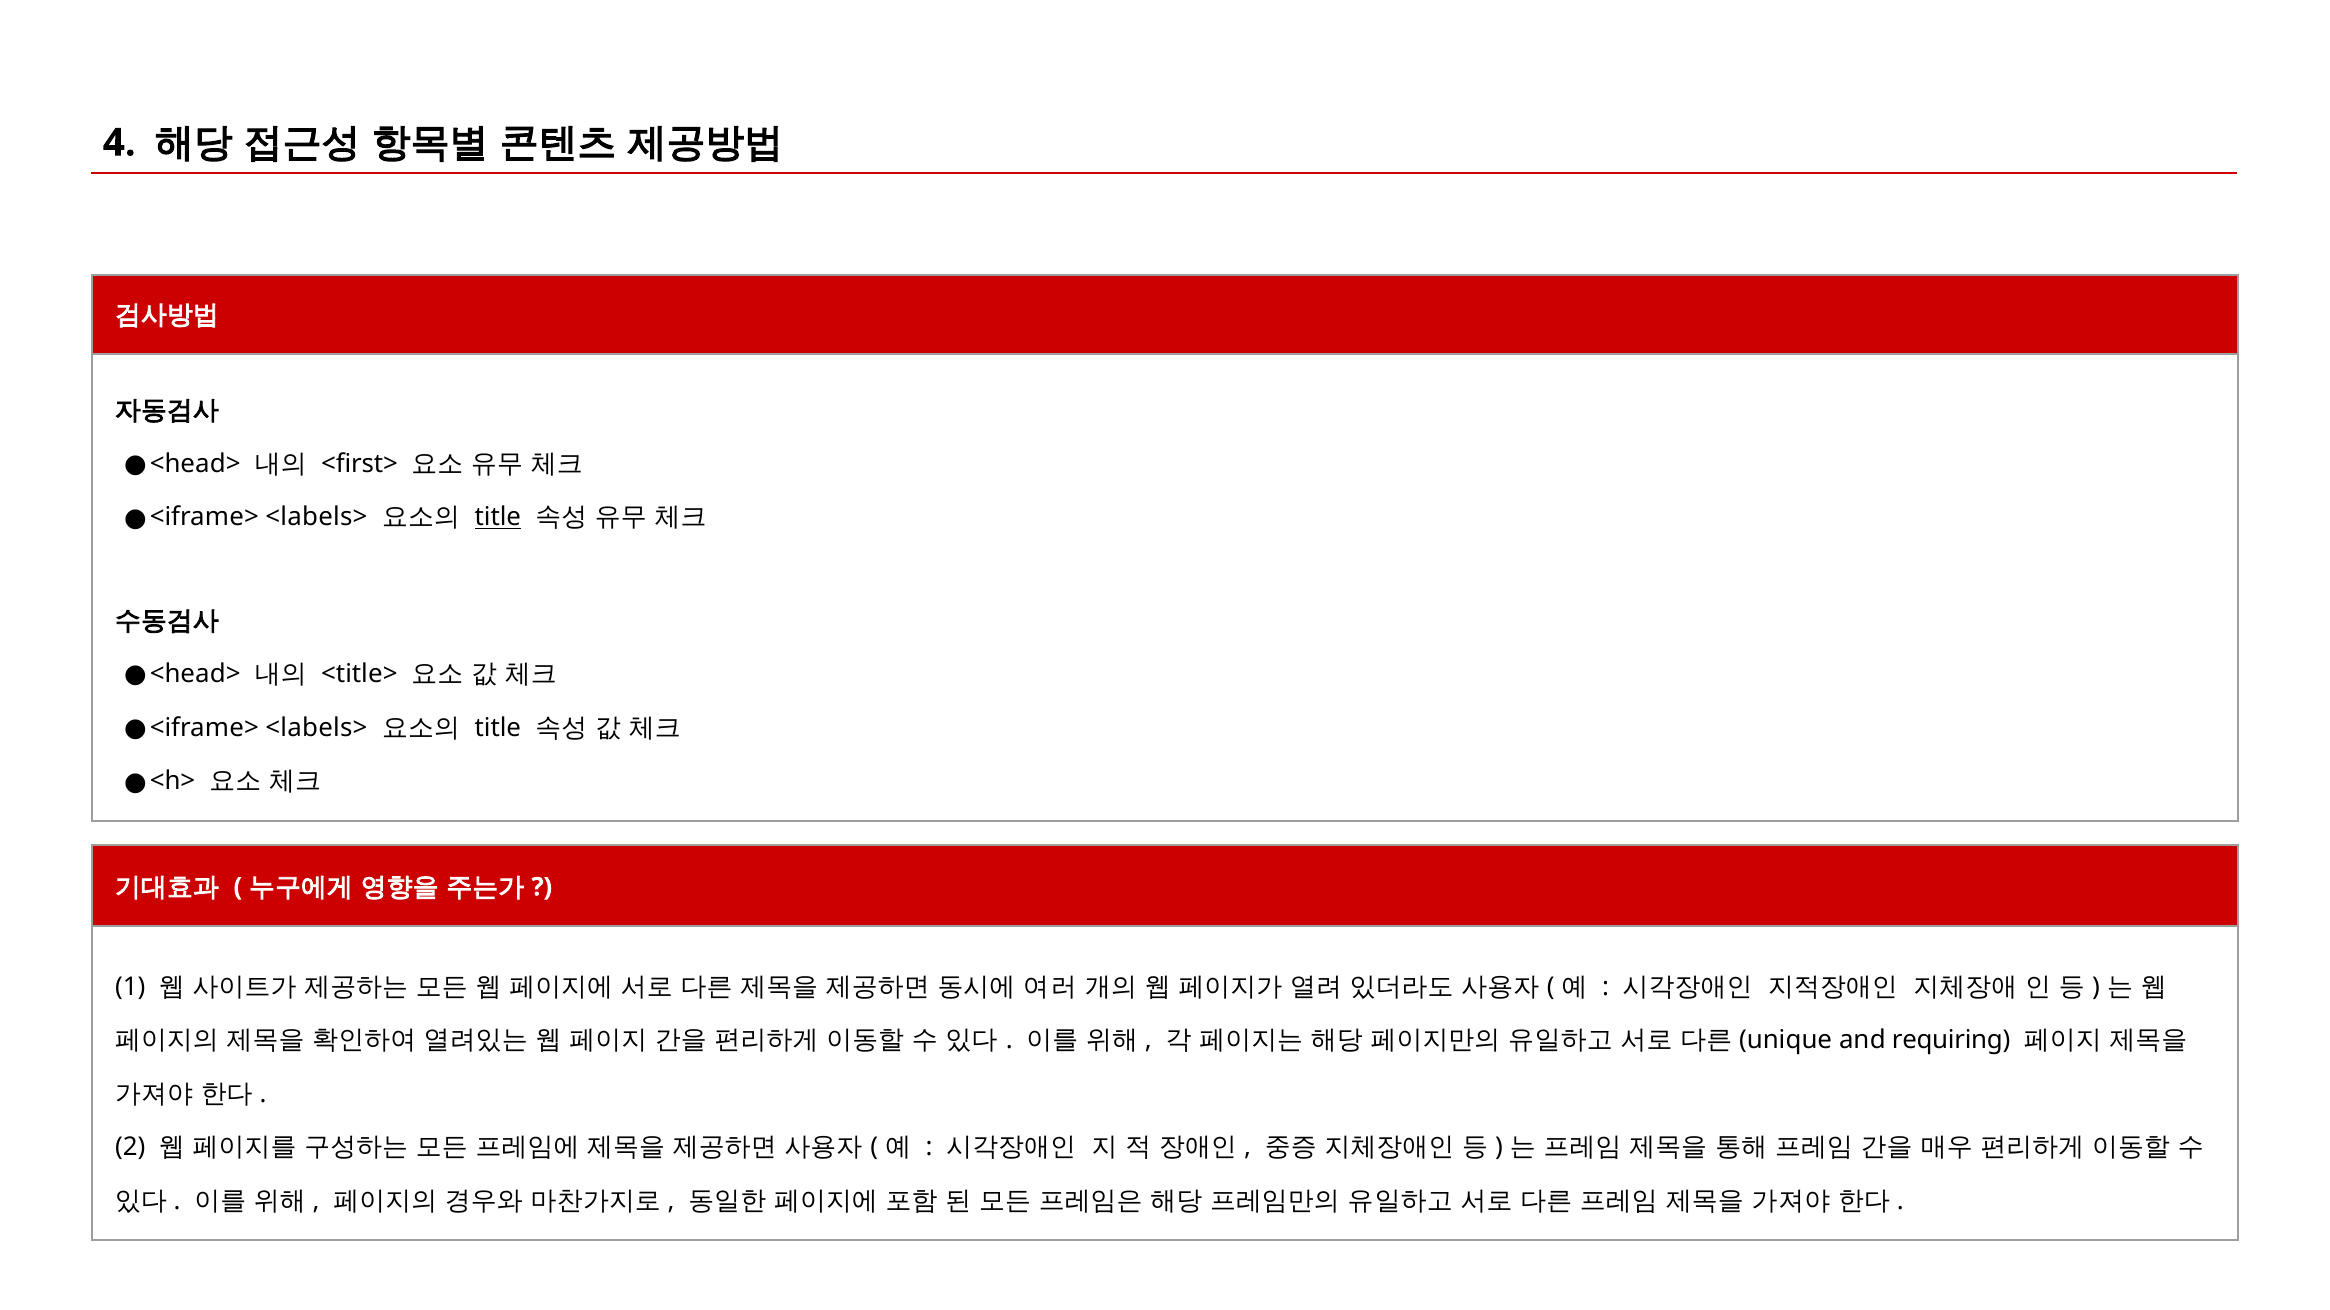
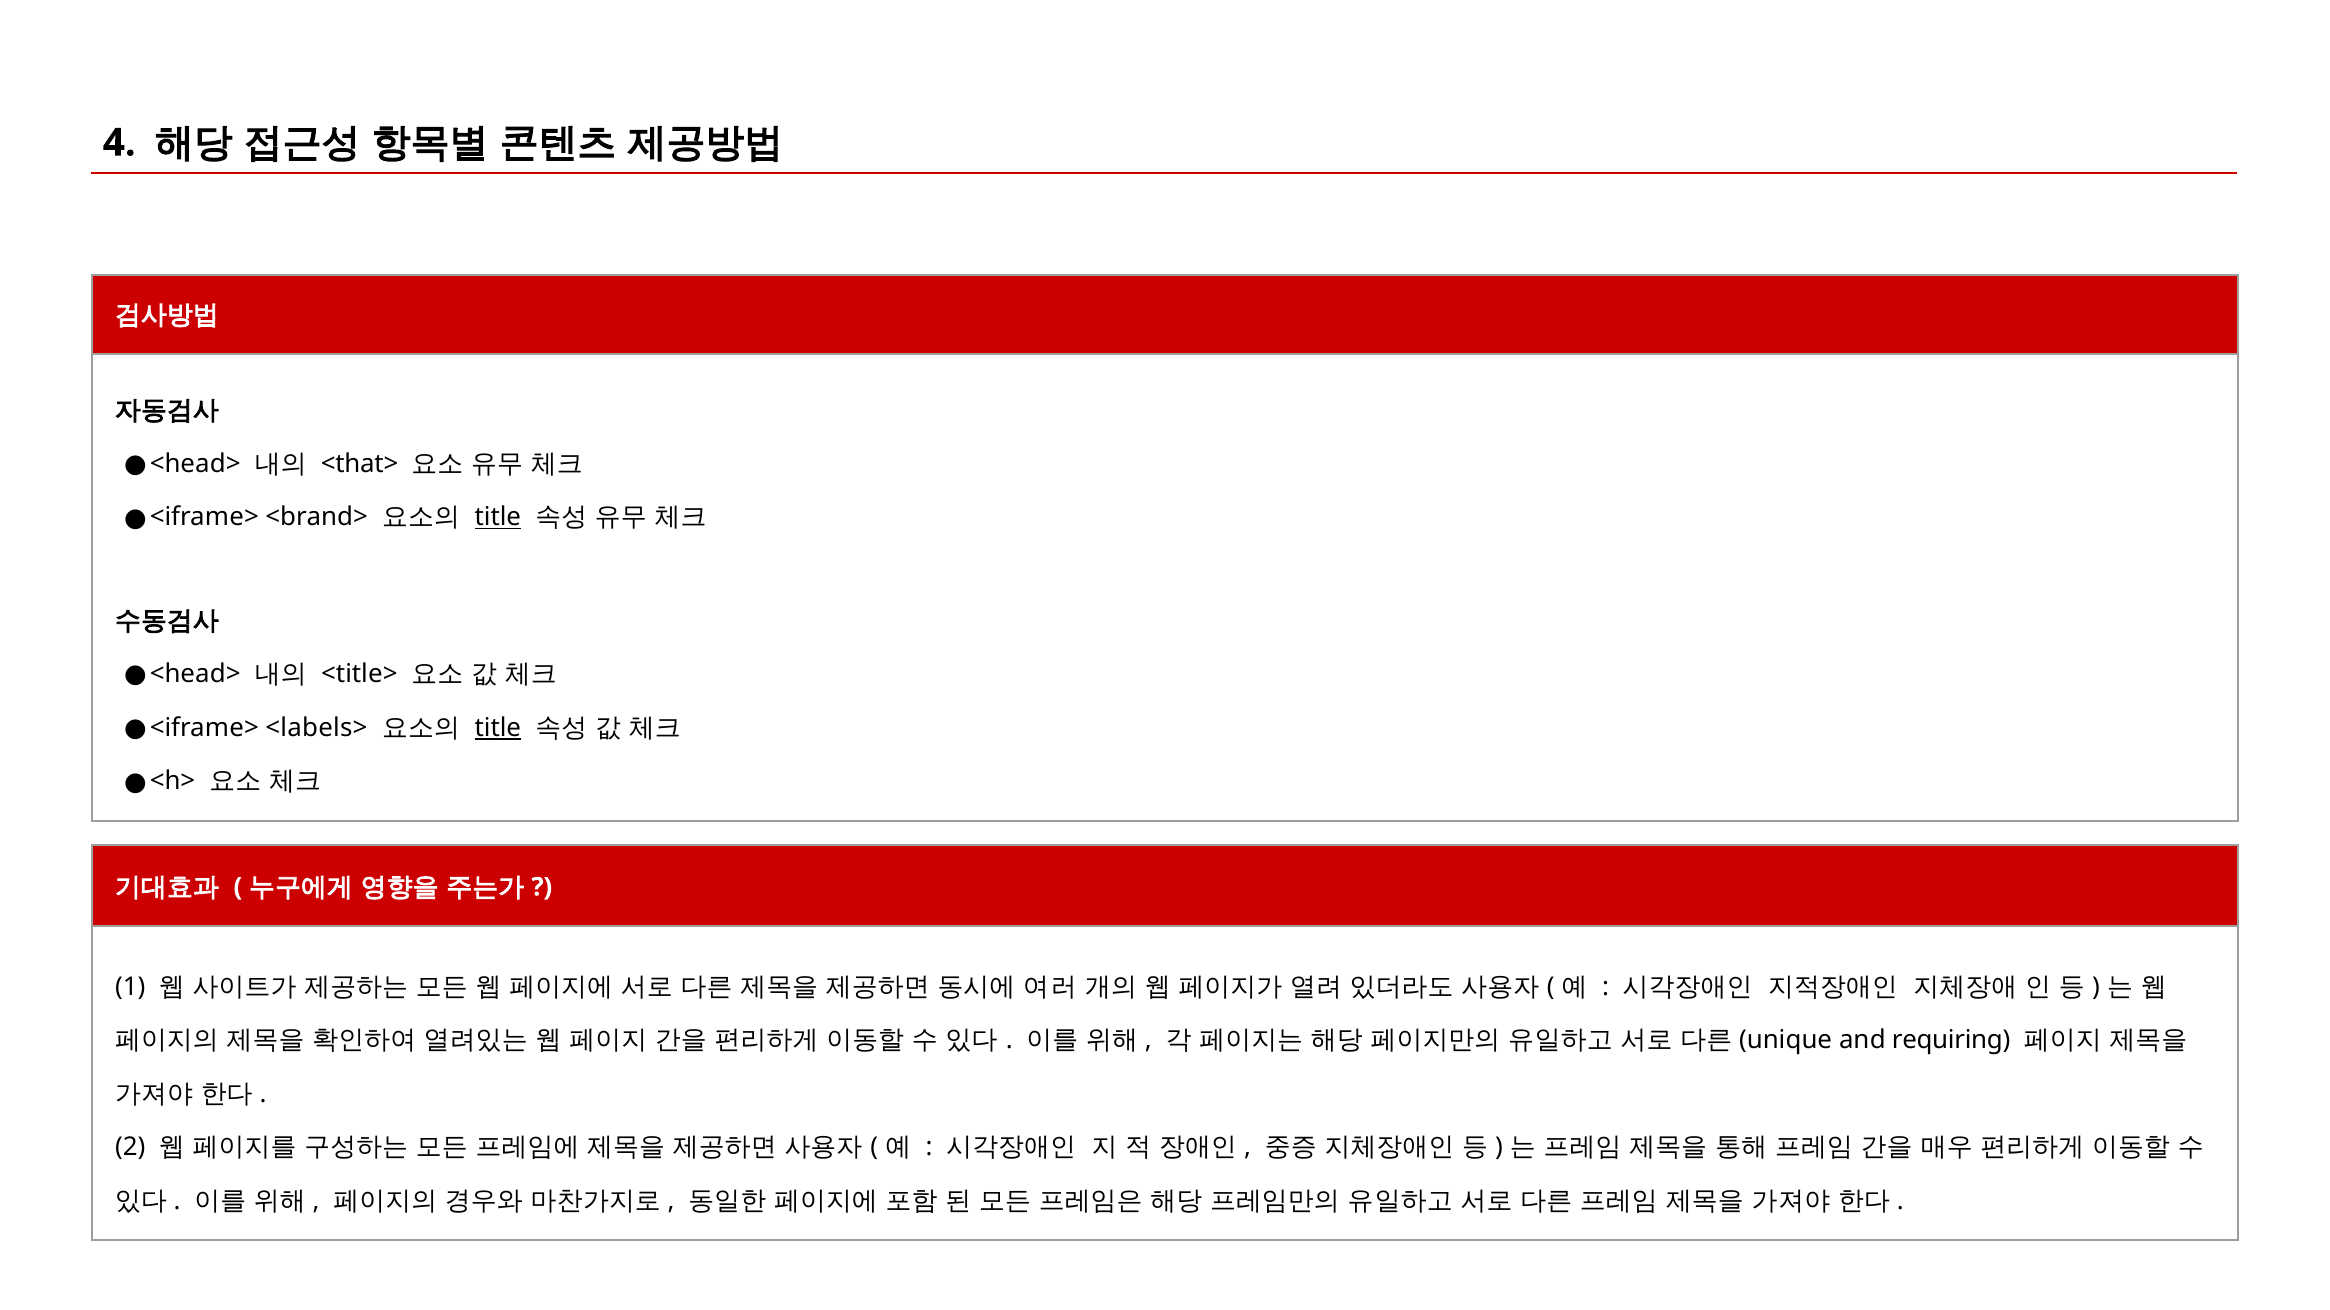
<first>: <first> -> <that> (360, 464)
<labels>: <labels> -> <brand> (317, 518)
title underline: none -> present (498, 728)
